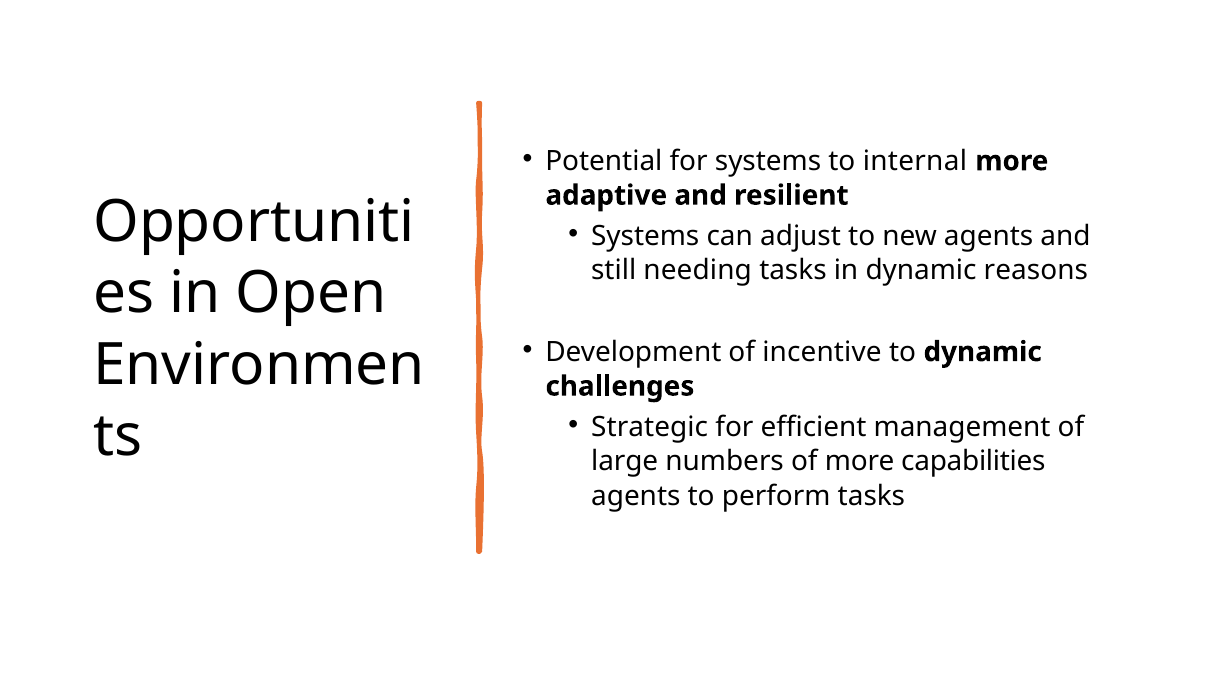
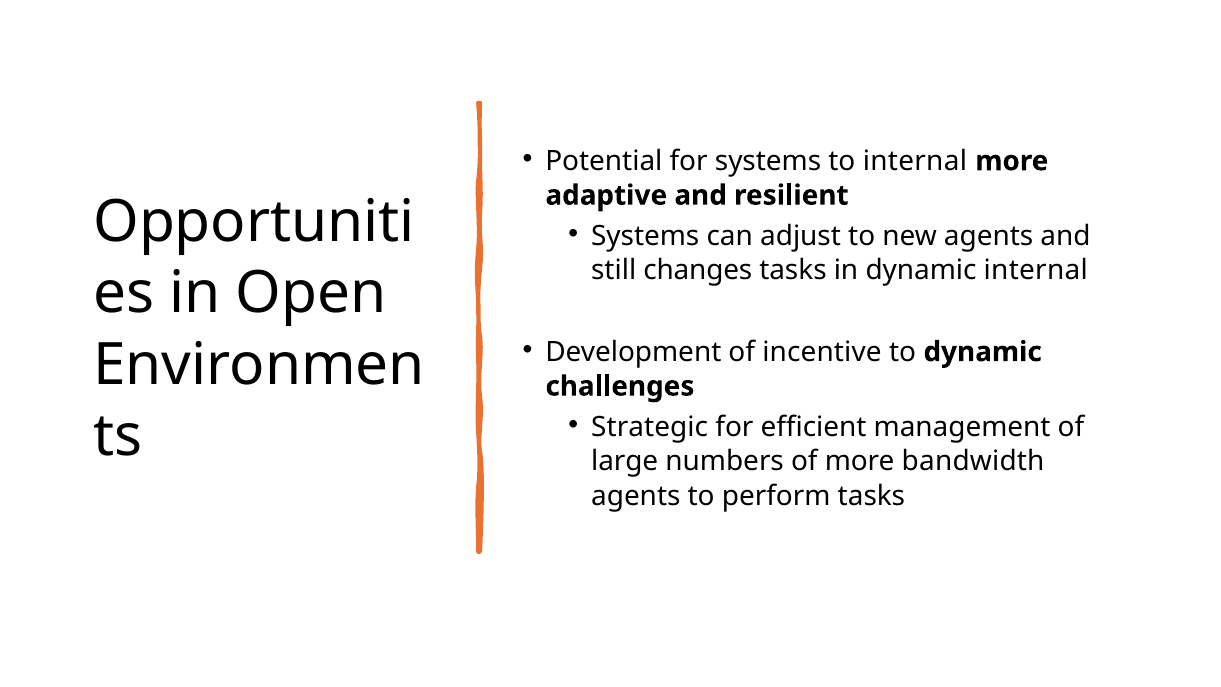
needing: needing -> changes (698, 270)
dynamic reasons: reasons -> internal (1036, 270)
capabilities: capabilities -> bandwidth (973, 461)
